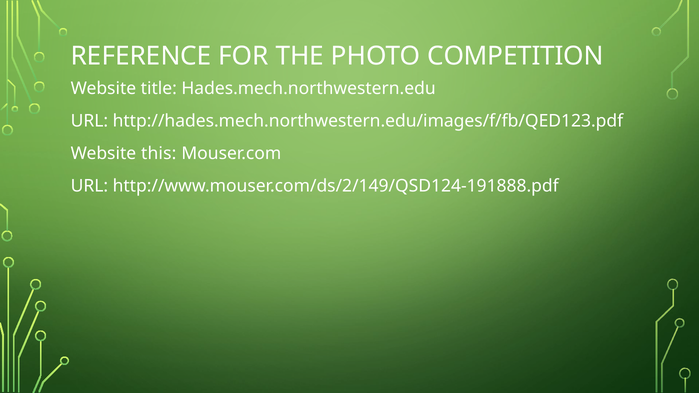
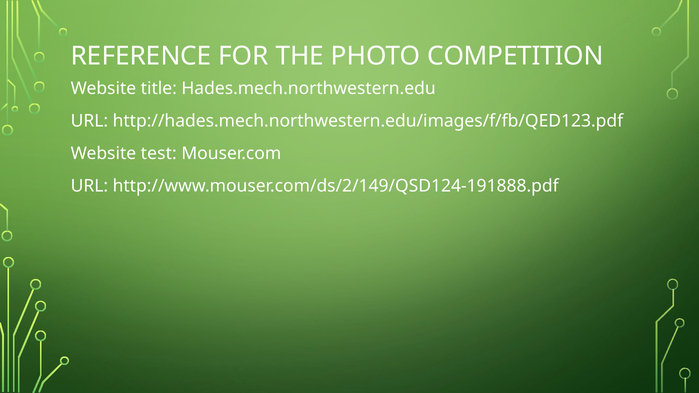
this: this -> test (159, 154)
